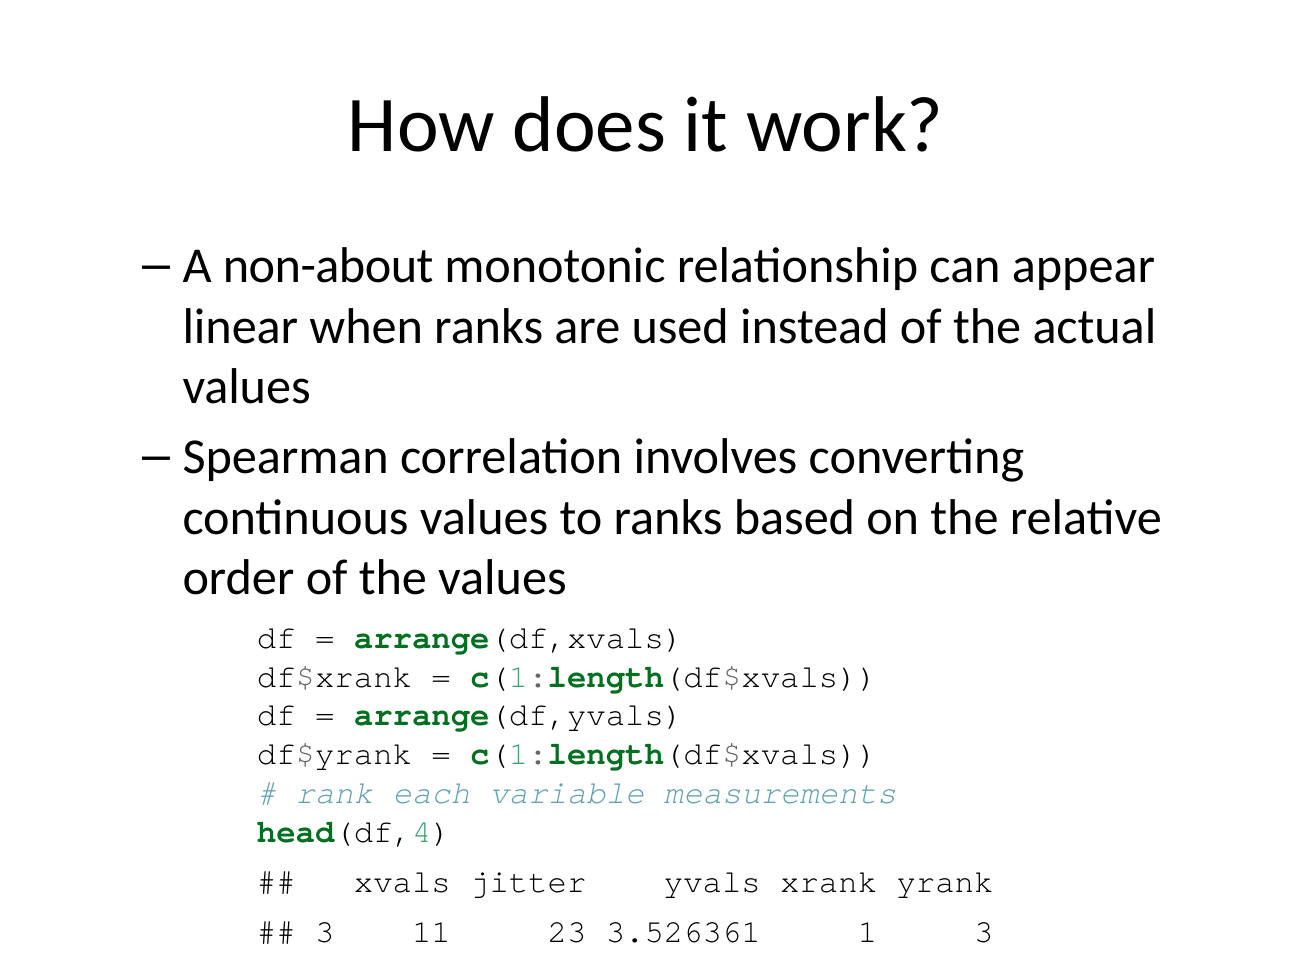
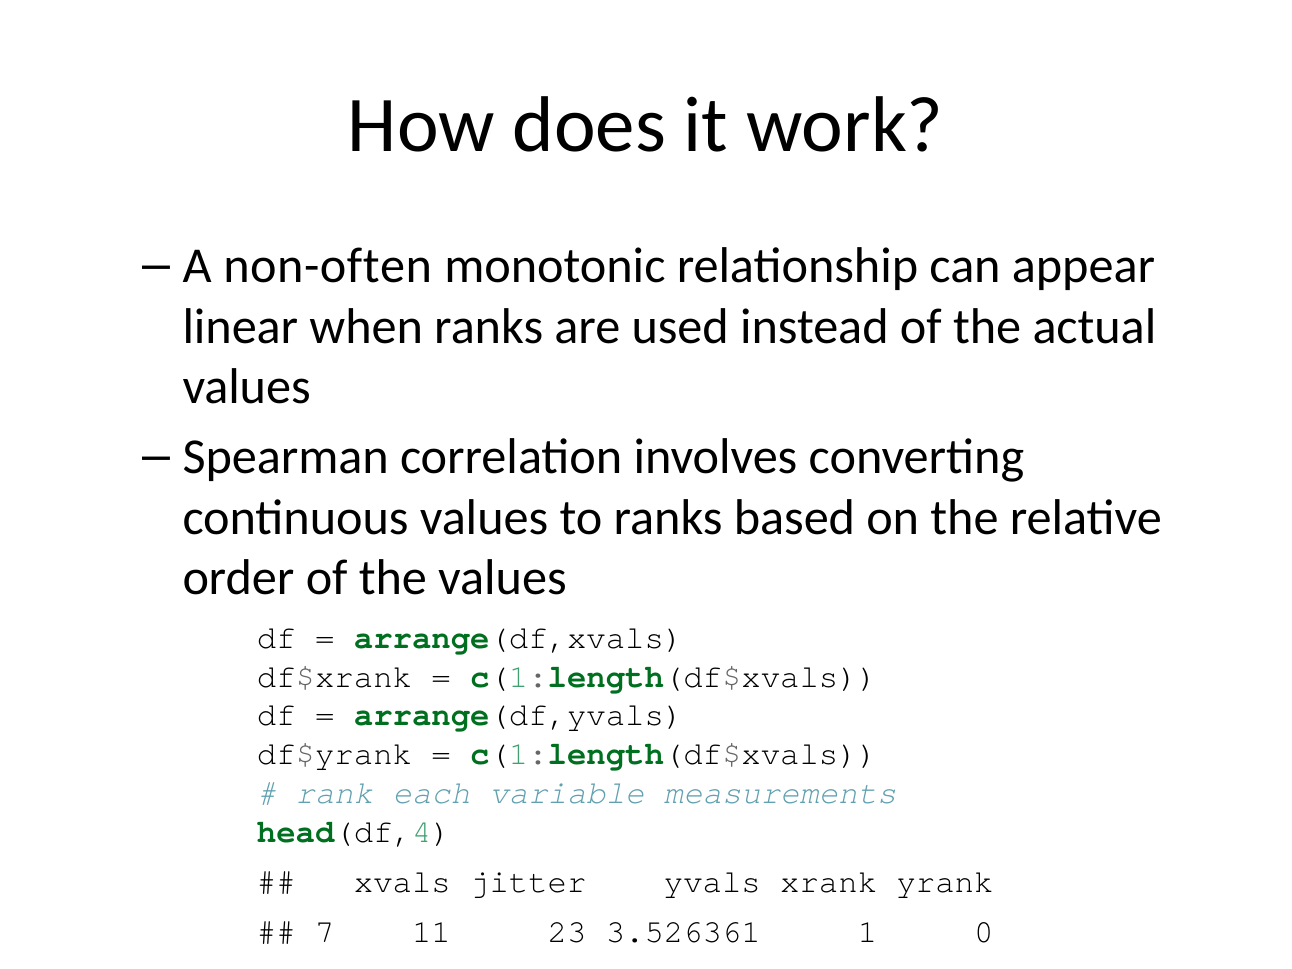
non-about: non-about -> non-often (328, 266)
3: 3 -> 7 (325, 932)
1 3: 3 -> 0 (984, 932)
